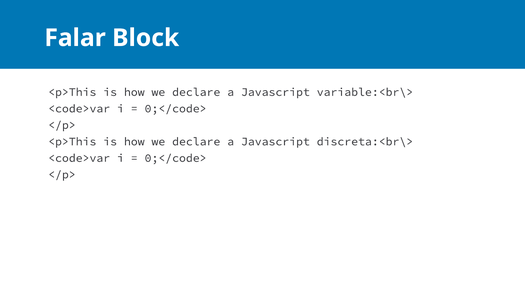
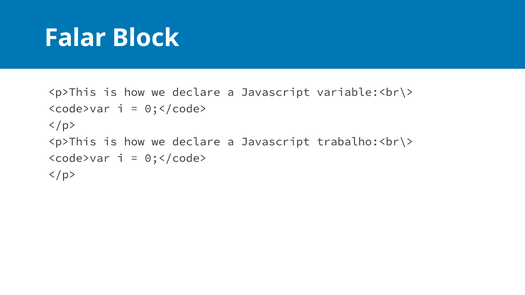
discreta:<br\>: discreta:<br\> -> trabalho:<br\> (365, 142)
